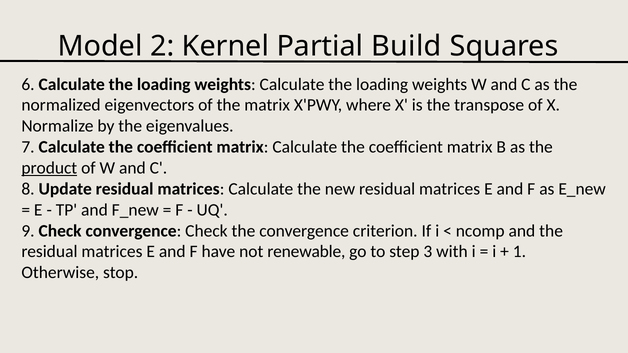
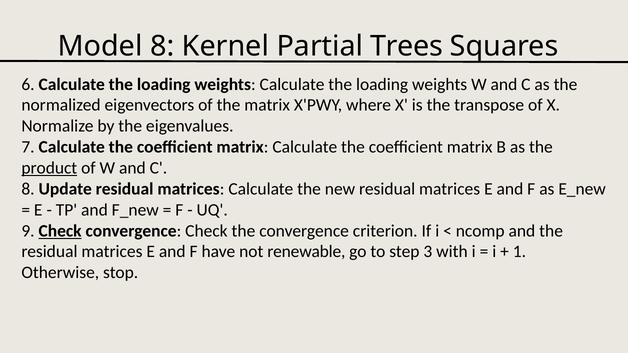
Model 2: 2 -> 8 (162, 46)
Build: Build -> Trees (407, 46)
Check underline: none -> present (60, 231)
